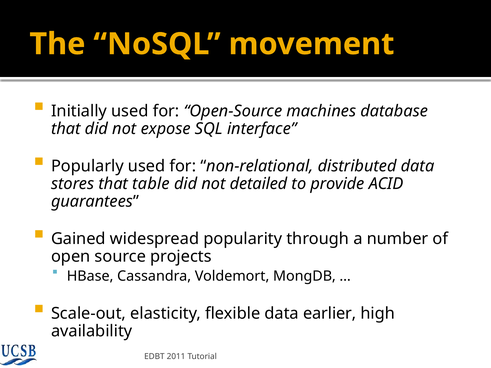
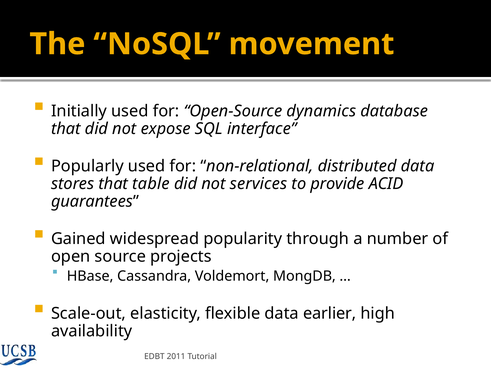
machines: machines -> dynamics (321, 111)
detailed: detailed -> services (258, 184)
